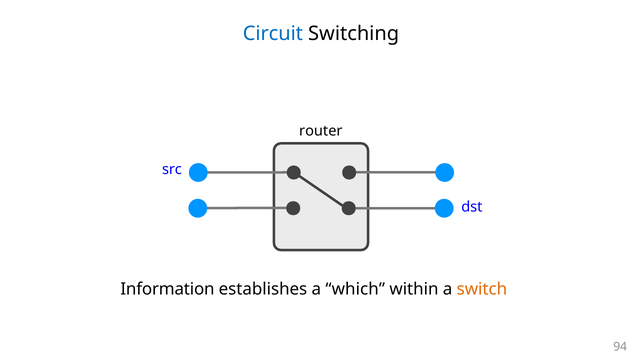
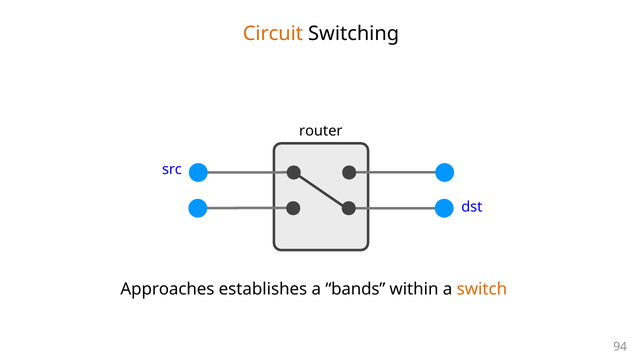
Circuit colour: blue -> orange (273, 34)
Information: Information -> Approaches (167, 289)
which: which -> bands (355, 289)
